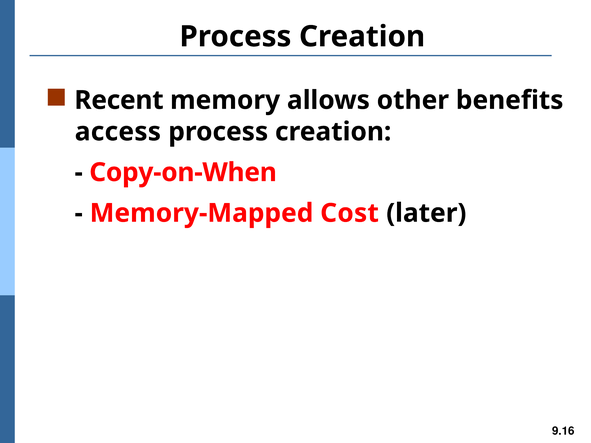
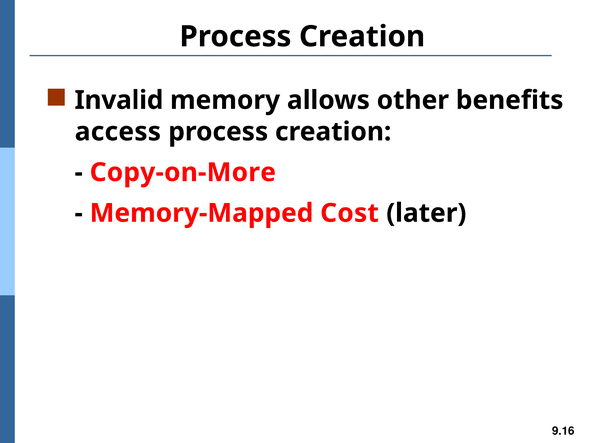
Recent: Recent -> Invalid (119, 100)
Copy-on-When: Copy-on-When -> Copy-on-More (183, 173)
